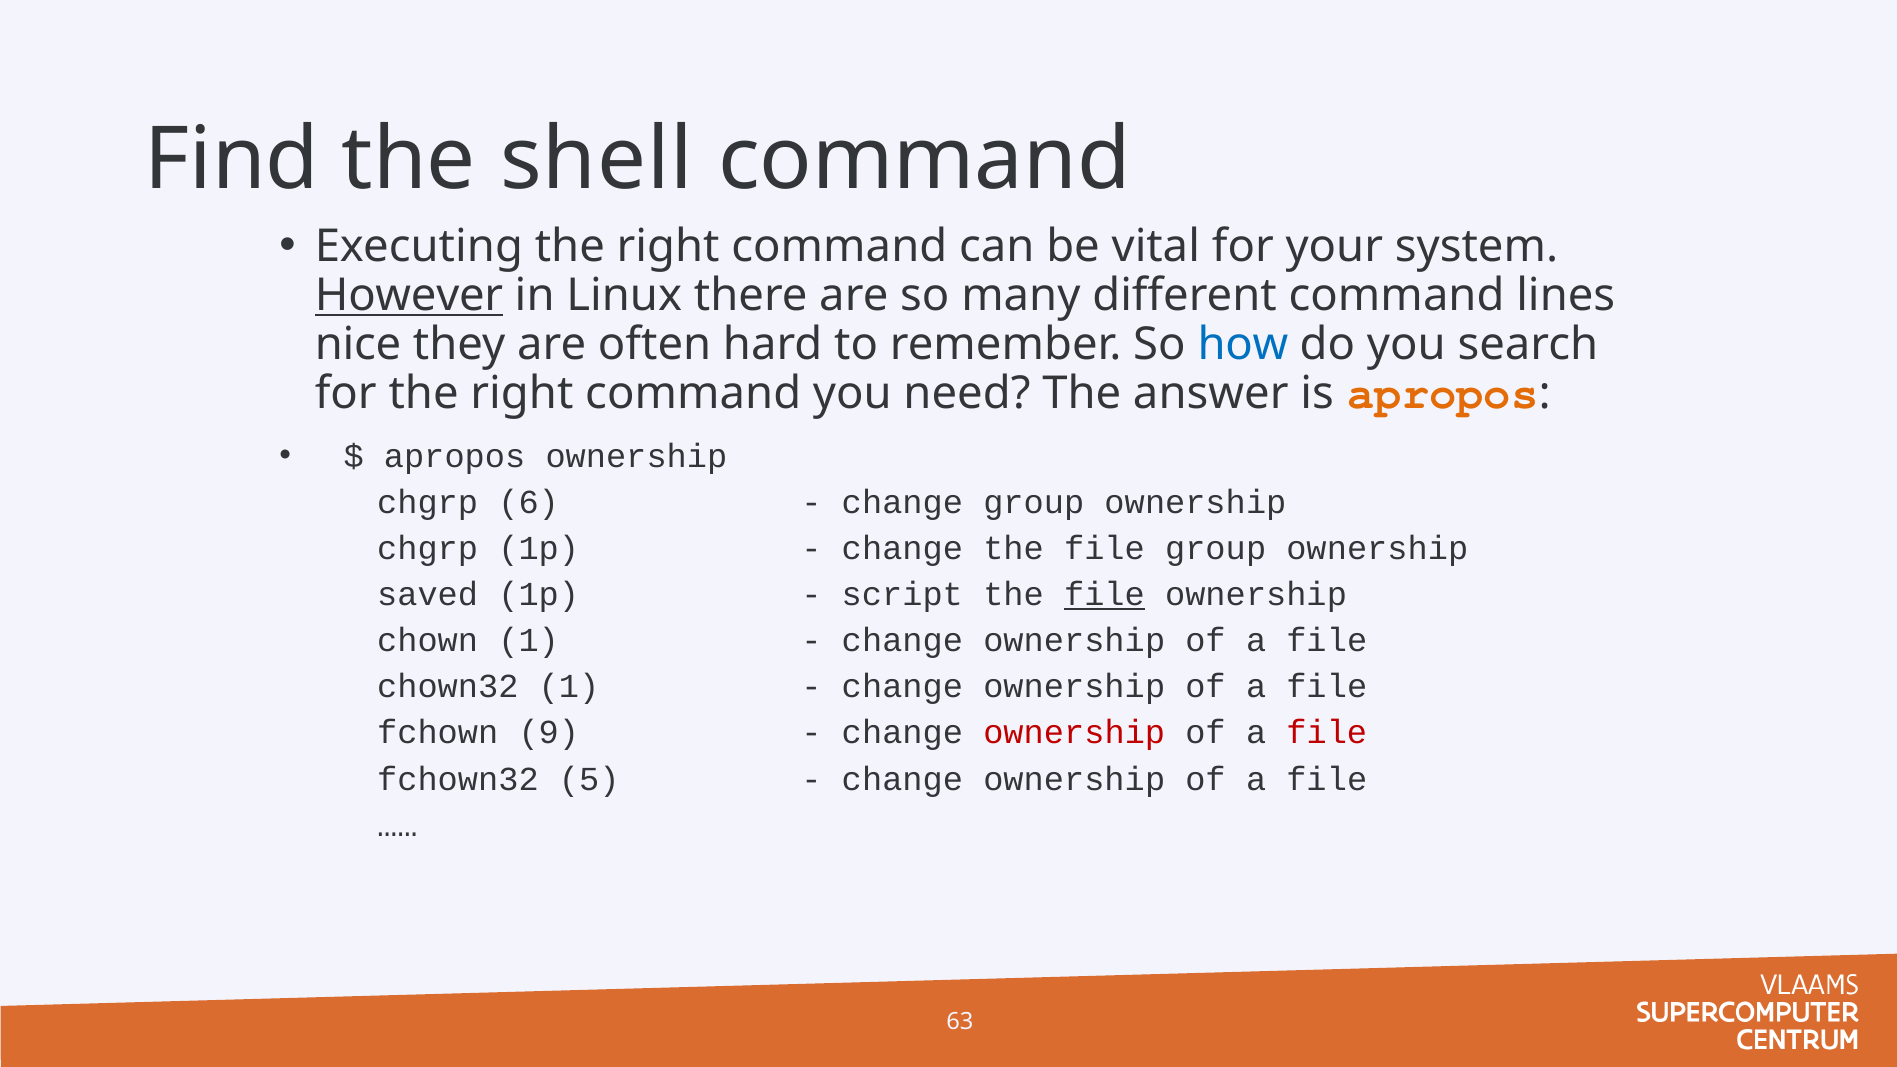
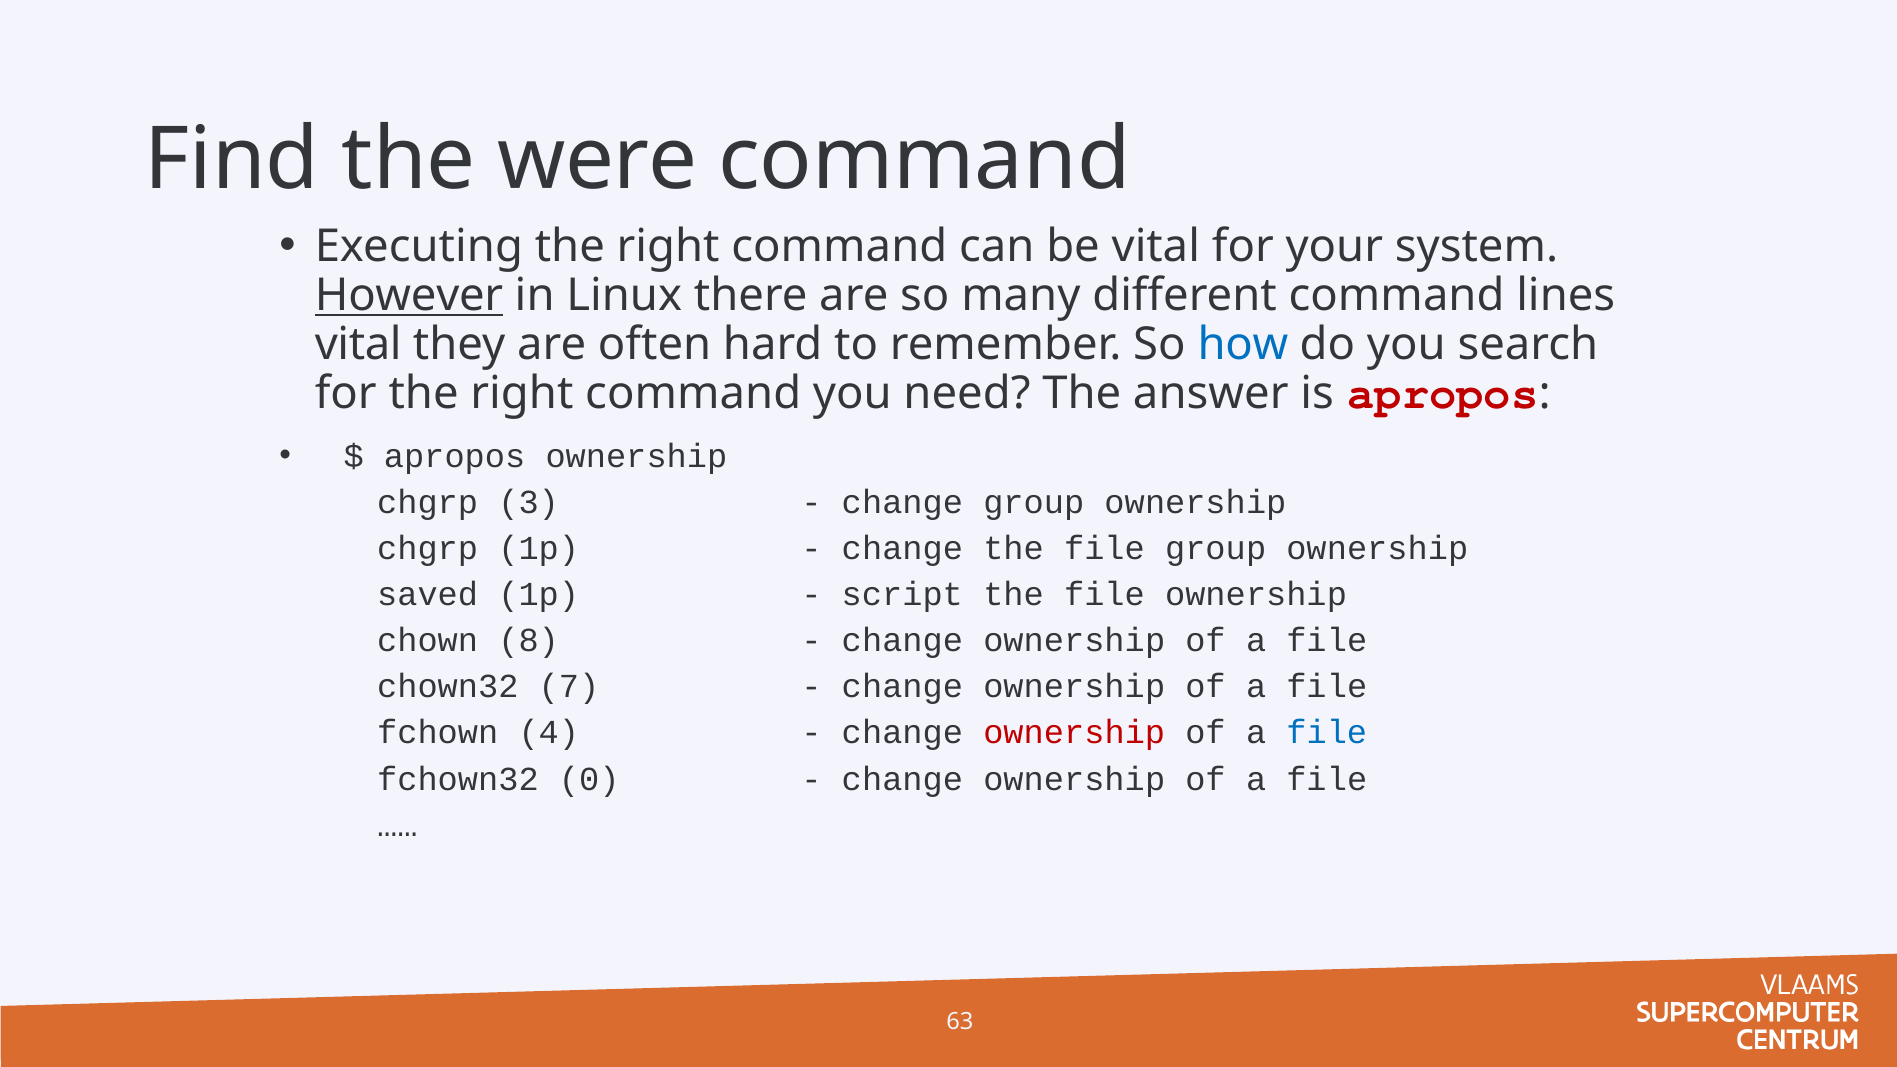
shell: shell -> were (597, 159)
nice: nice -> vital (358, 344)
apropos colour: orange -> red (1443, 394)
6: 6 -> 3 (529, 502)
file underline: present -> none (1104, 594)
chown 1: 1 -> 8 (529, 641)
chown32 1: 1 -> 7 (569, 687)
9: 9 -> 4 (549, 733)
file colour: red -> blue (1327, 733)
5: 5 -> 0 (589, 779)
